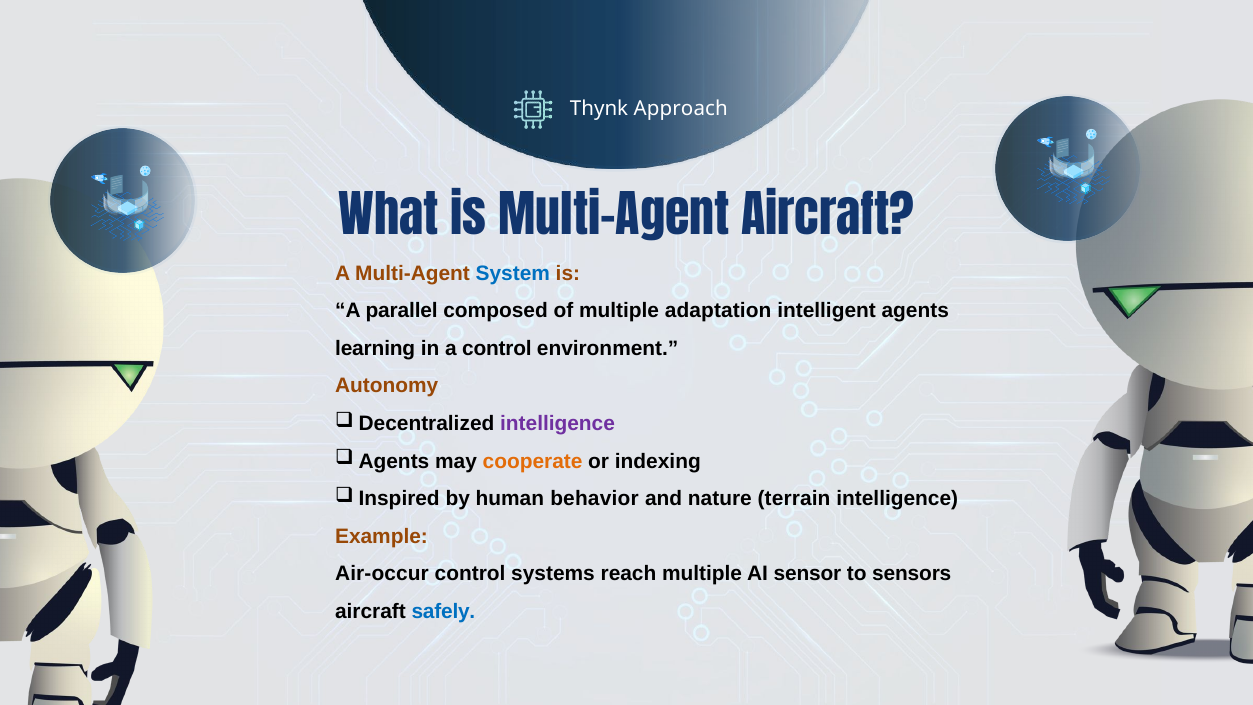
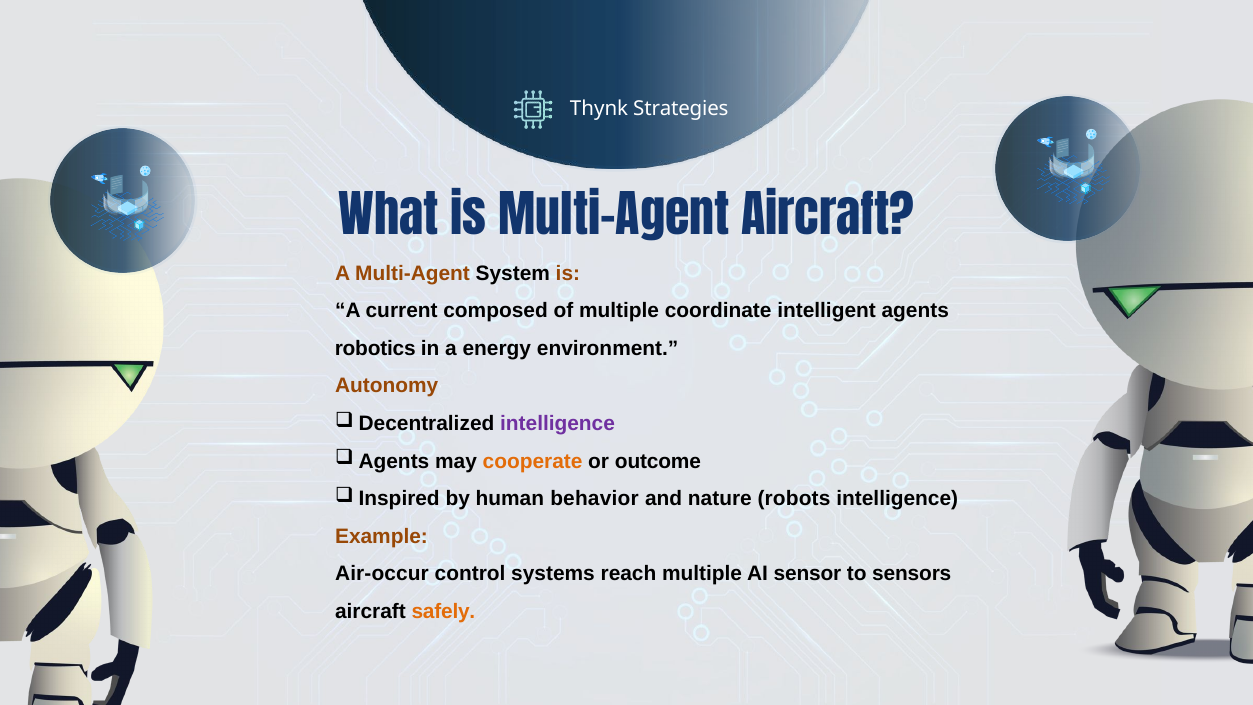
Approach: Approach -> Strategies (681, 109)
System colour: blue -> black (513, 273)
parallel: parallel -> current (402, 311)
adaptation: adaptation -> coordinate (718, 311)
learning: learning -> robotics (375, 348)
a control: control -> energy (497, 348)
indexing: indexing -> outcome (658, 461)
terrain: terrain -> robots (794, 499)
safely colour: blue -> orange (443, 611)
